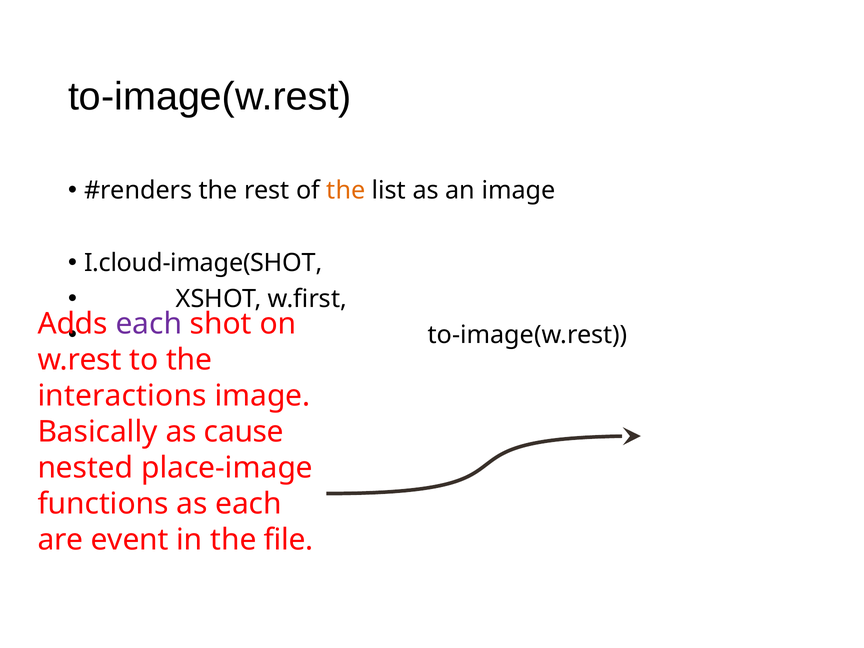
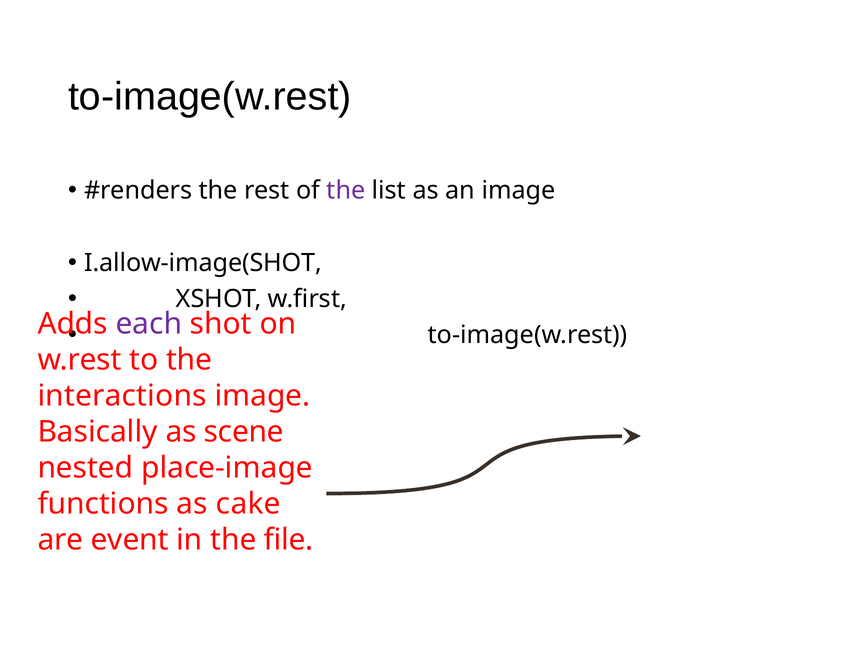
the colour: orange -> purple (346, 190)
I.cloud-image(SHOT: I.cloud-image(SHOT -> I.allow-image(SHOT (203, 263)
cause: cause -> scene (244, 432)
as each: each -> cake (248, 504)
